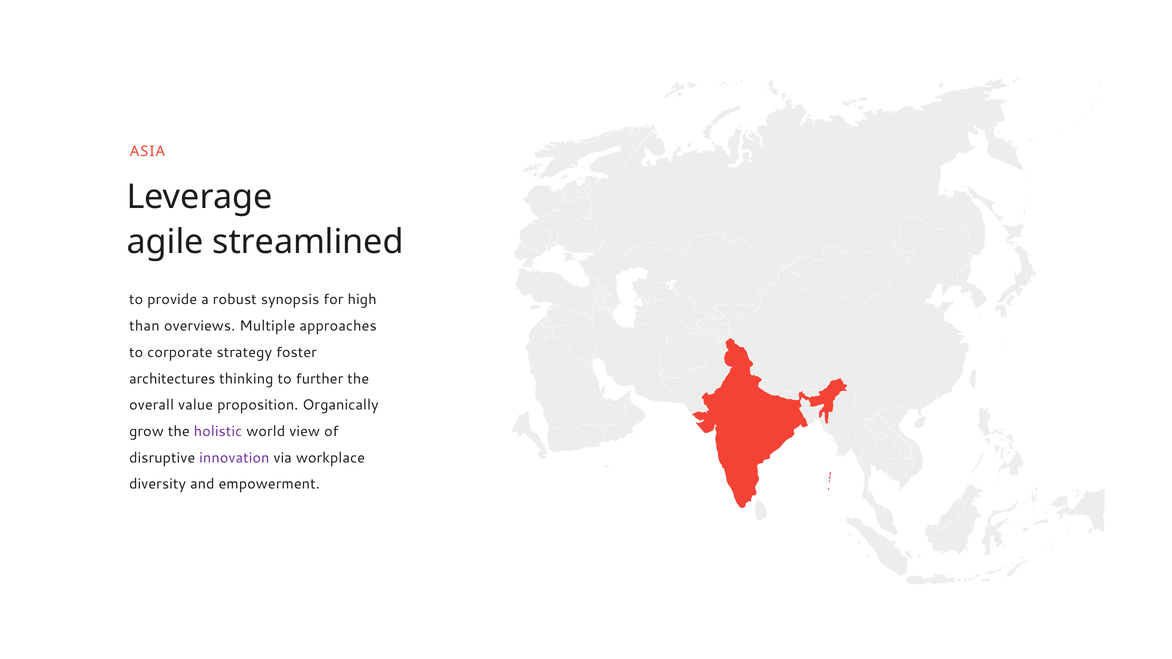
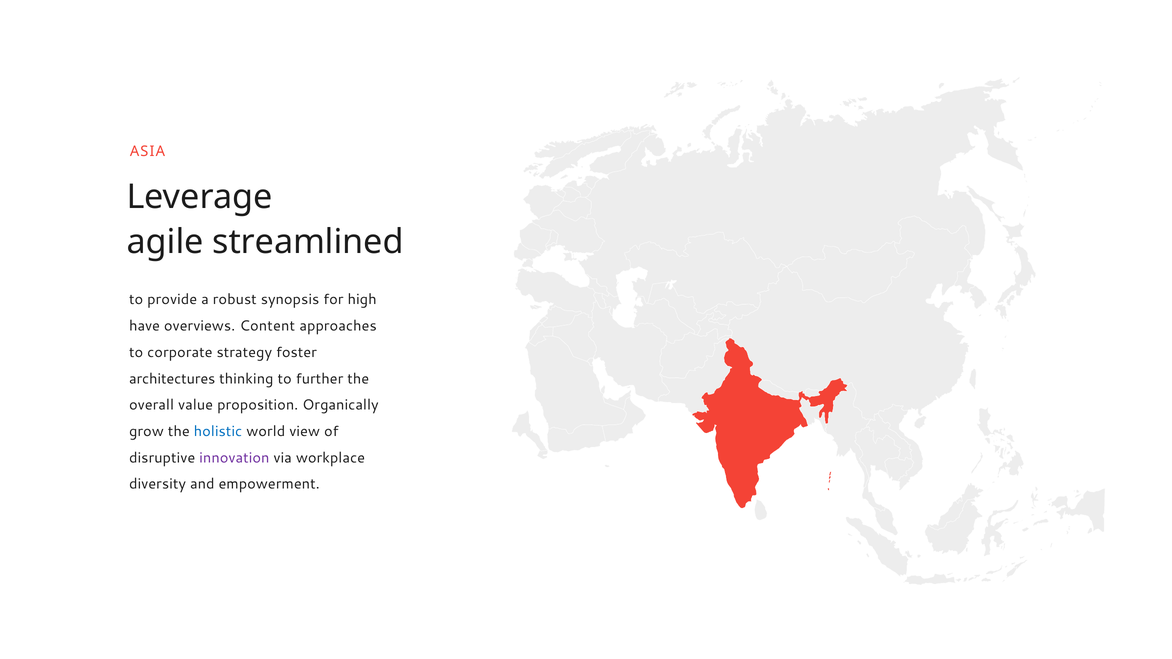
than: than -> have (145, 326)
Multiple: Multiple -> Content (267, 326)
holistic colour: purple -> blue (218, 432)
